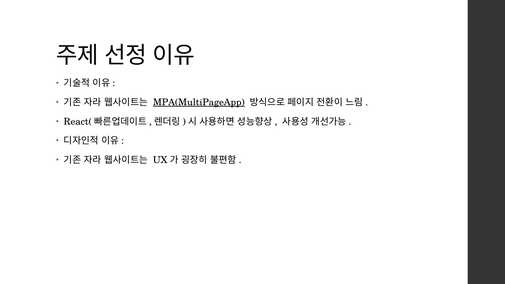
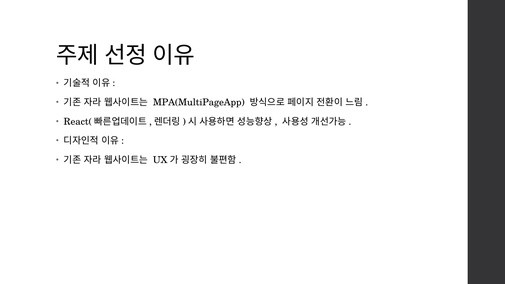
MPA(MultiPageApp underline: present -> none (199, 102)
